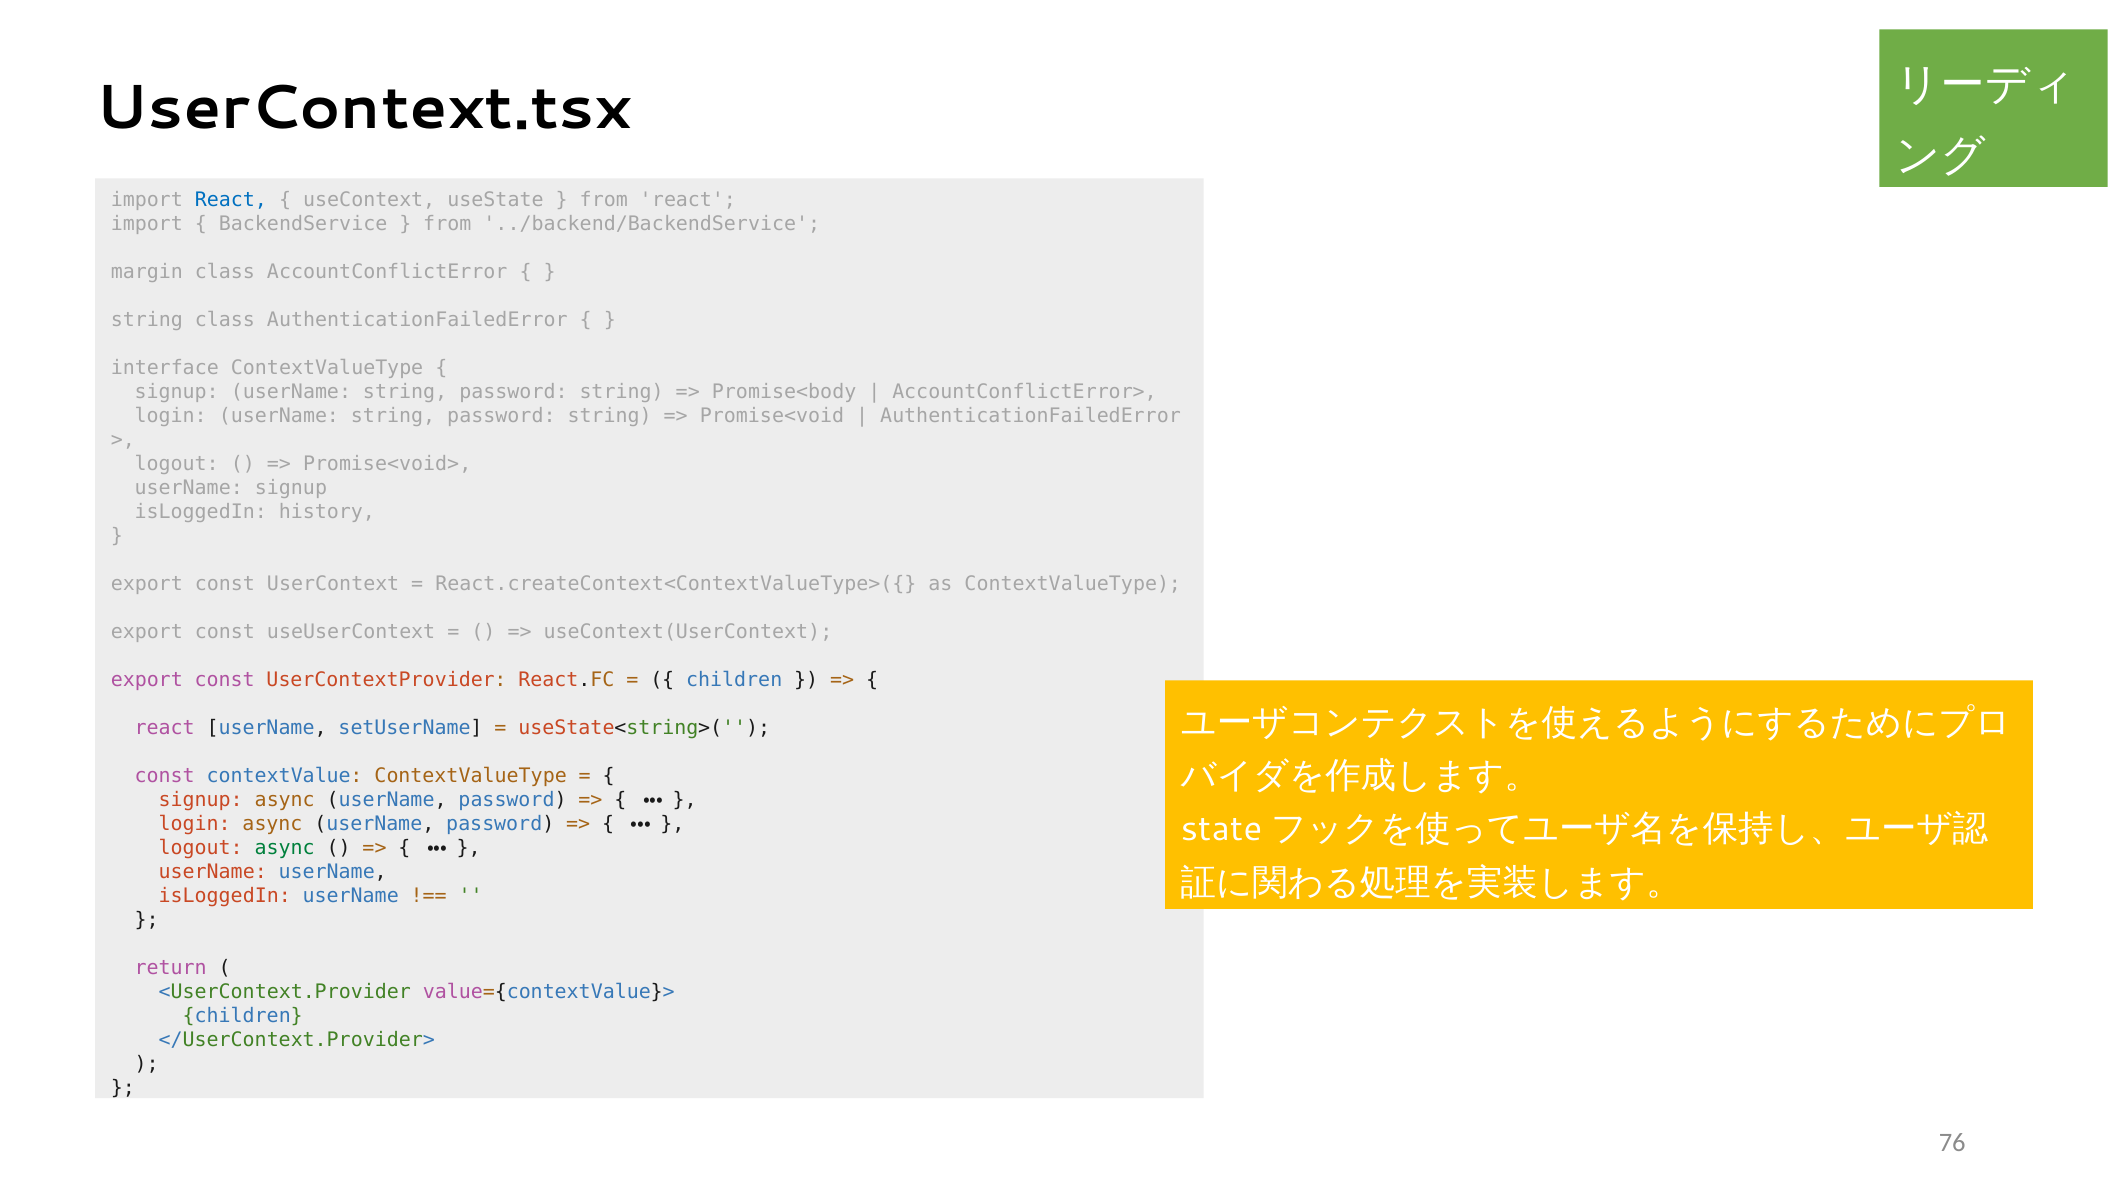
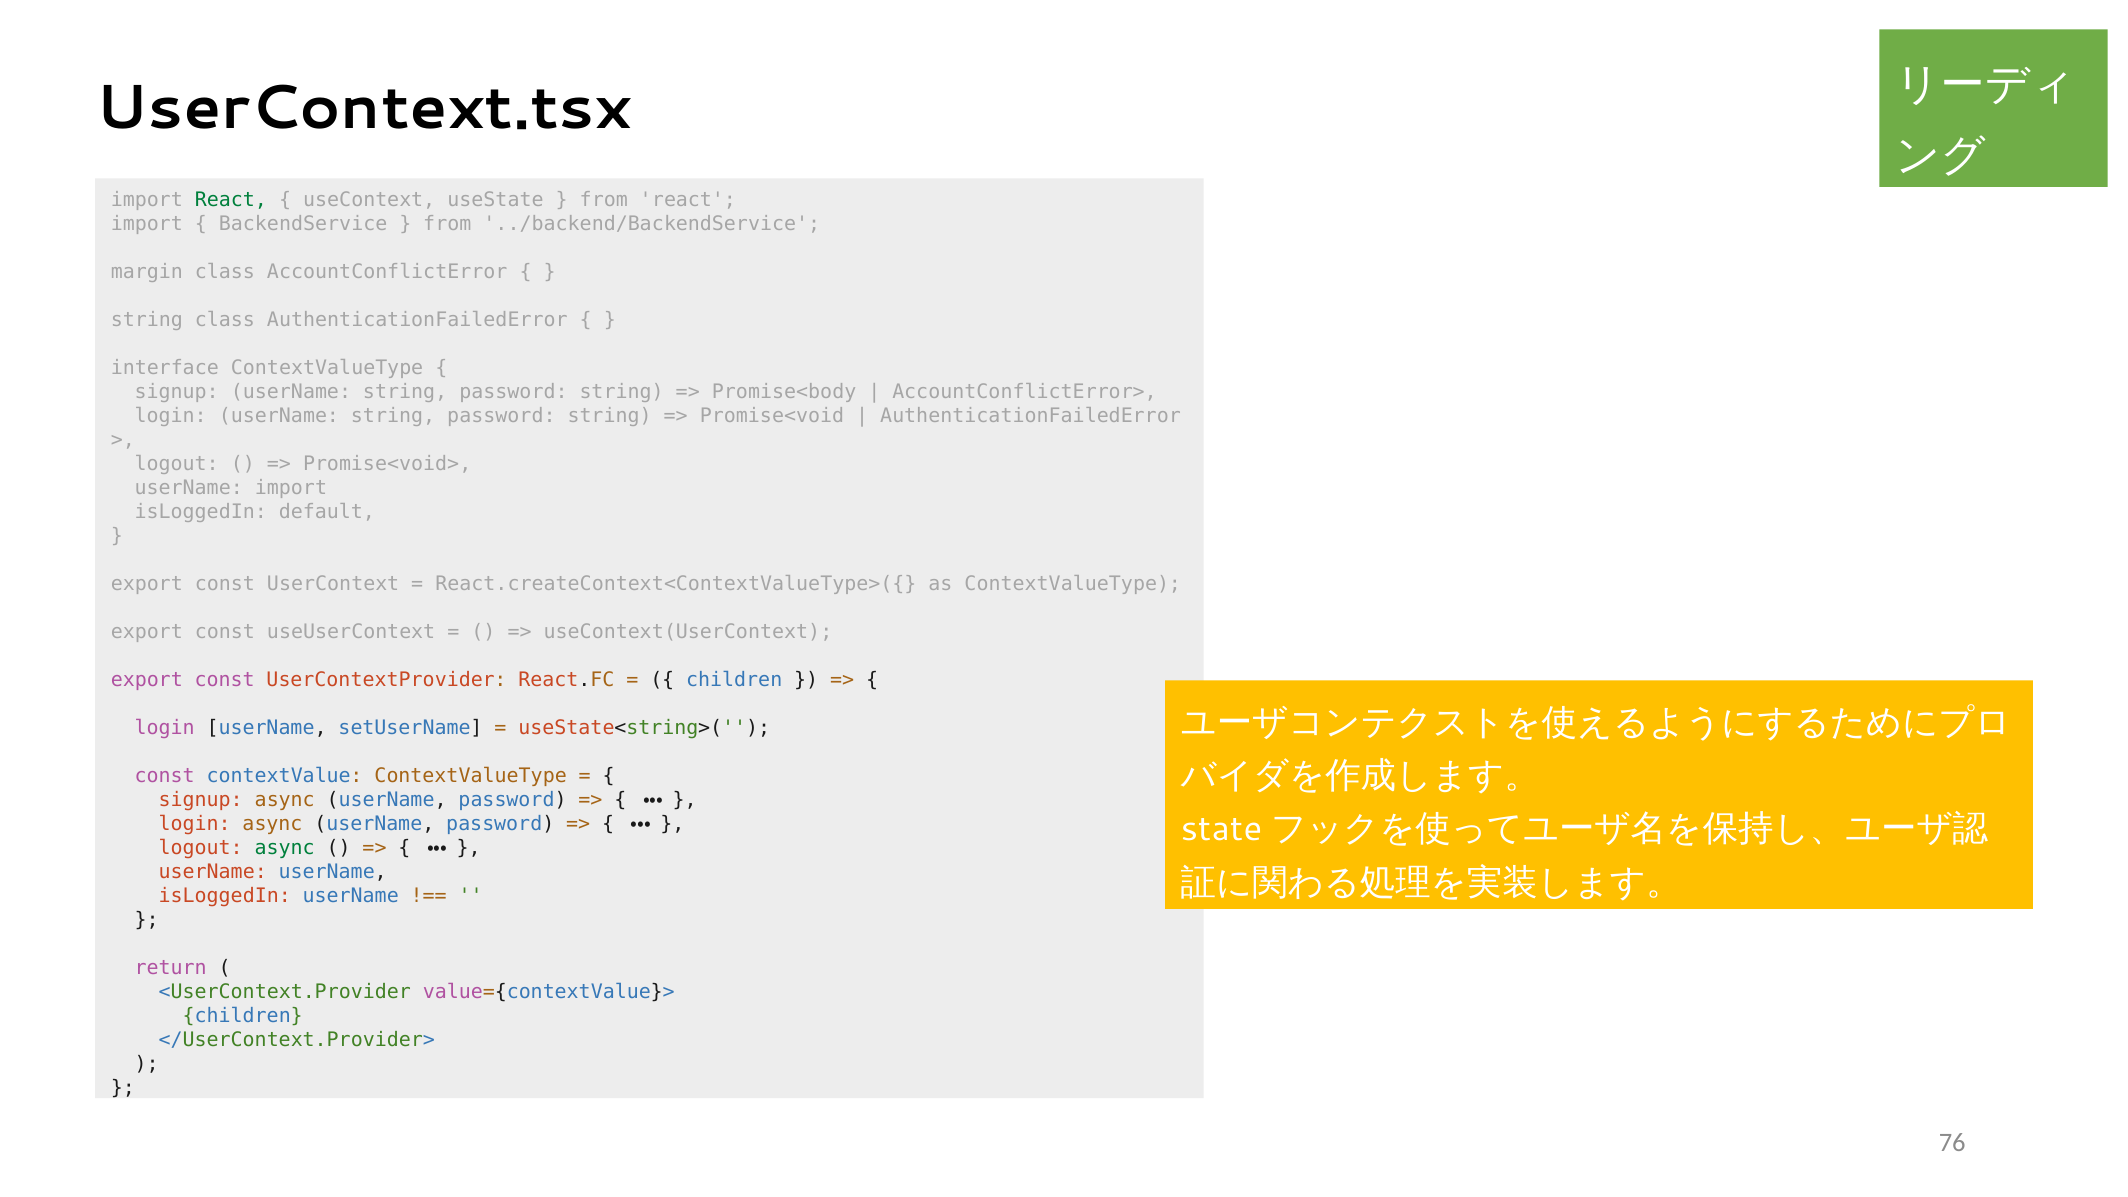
React colour: blue -> green (231, 200)
userName signup: signup -> import (291, 488)
history: history -> default (327, 512)
react: react -> login (165, 728)
